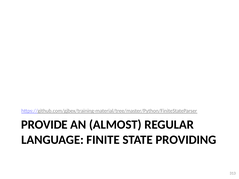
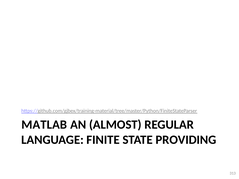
PROVIDE: PROVIDE -> MATLAB (44, 125)
